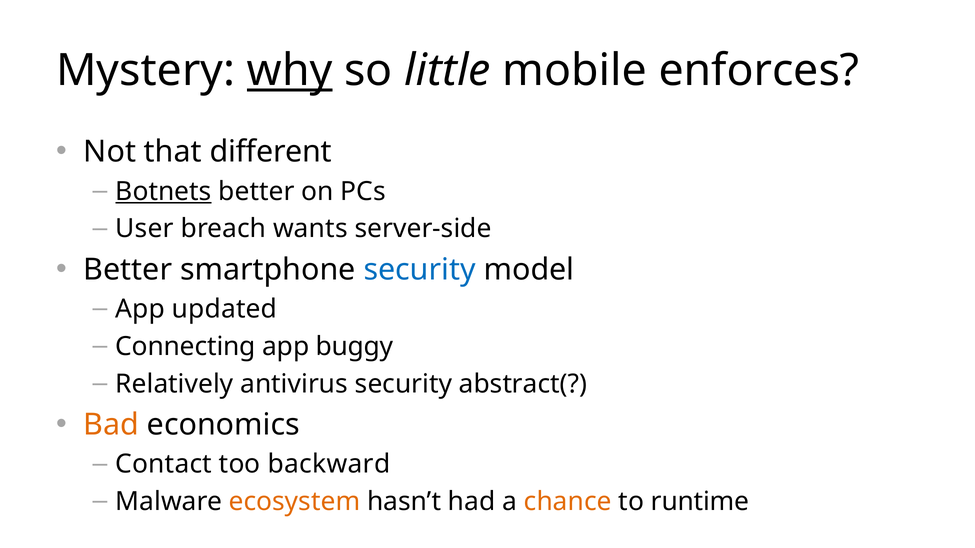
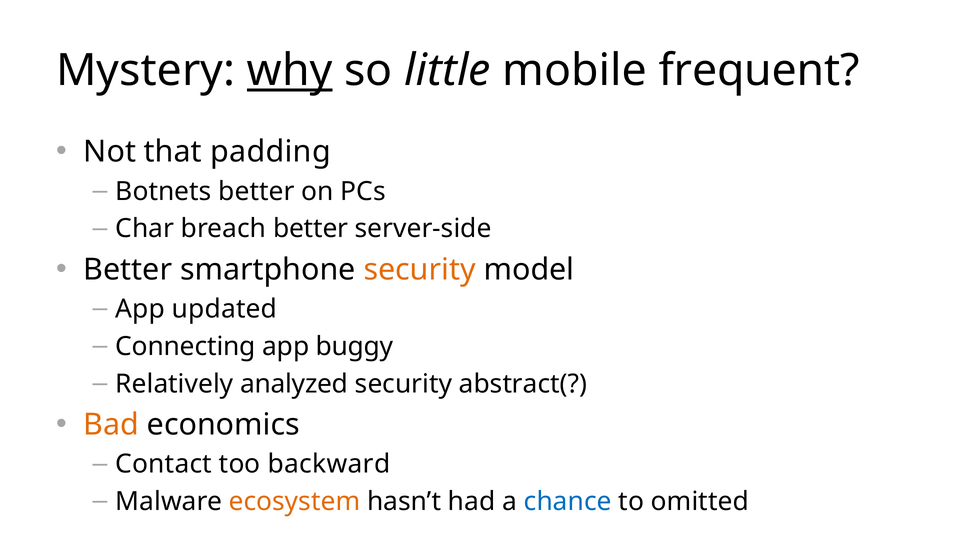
enforces: enforces -> frequent (759, 71)
different: different -> padding (270, 152)
Botnets underline: present -> none (164, 192)
User: User -> Char (145, 229)
breach wants: wants -> better (311, 229)
security colour: blue -> orange (420, 270)
antivirus: antivirus -> analyzed (294, 384)
chance colour: orange -> blue (568, 502)
runtime: runtime -> omitted (700, 502)
